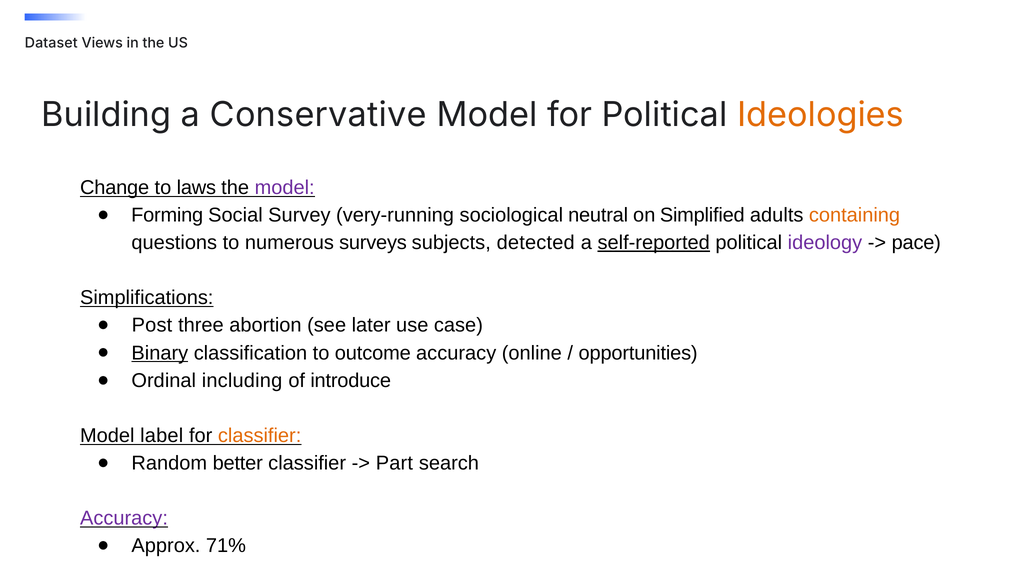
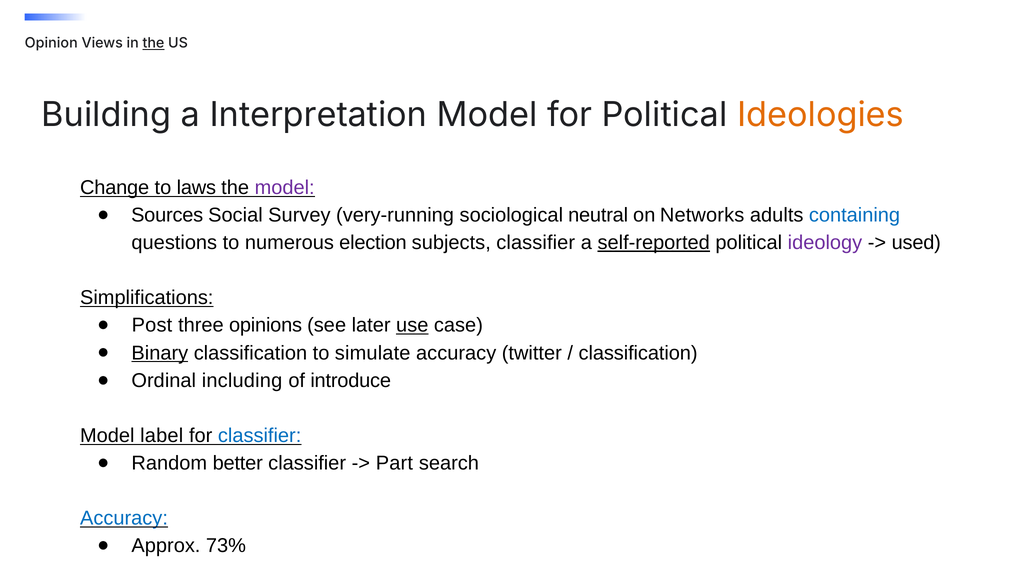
Dataset: Dataset -> Opinion (51, 43)
the underline: none -> present (153, 43)
Conservative: Conservative -> Interpretation (318, 115)
Forming: Forming -> Sources (167, 215)
Simplified: Simplified -> Networks (702, 215)
containing colour: orange -> blue (855, 215)
surveys: surveys -> election (373, 243)
subjects detected: detected -> classifier (536, 243)
pace: pace -> used (916, 243)
abortion: abortion -> opinions (266, 326)
use underline: none -> present (412, 326)
outcome: outcome -> simulate (373, 353)
online: online -> twitter (532, 353)
opportunities: opportunities -> classification (638, 353)
classifier colour: orange -> blue (260, 436)
Accuracy colour: purple -> blue (124, 518)
71%: 71% -> 73% (226, 546)
